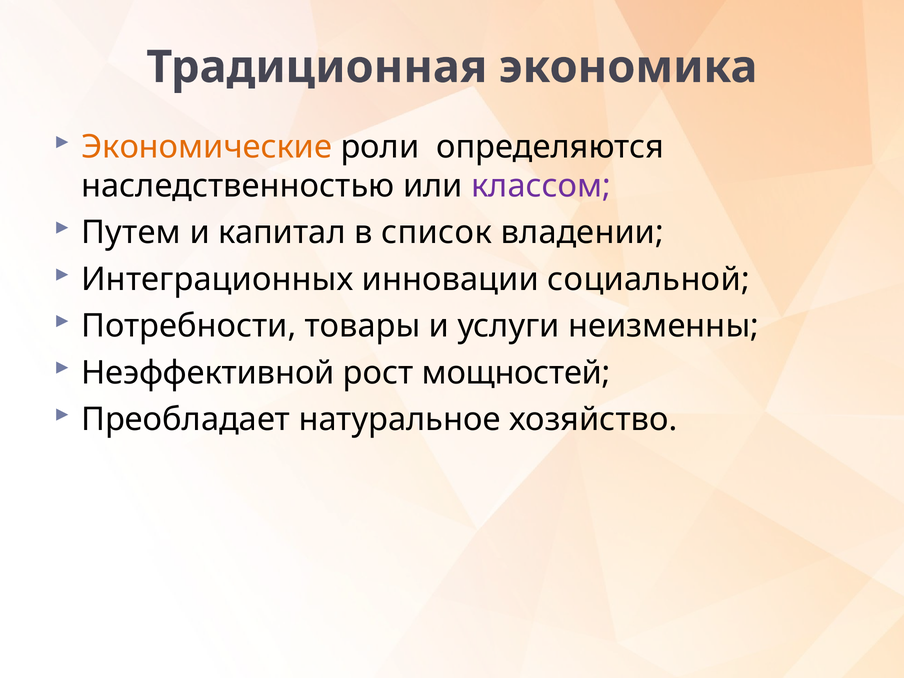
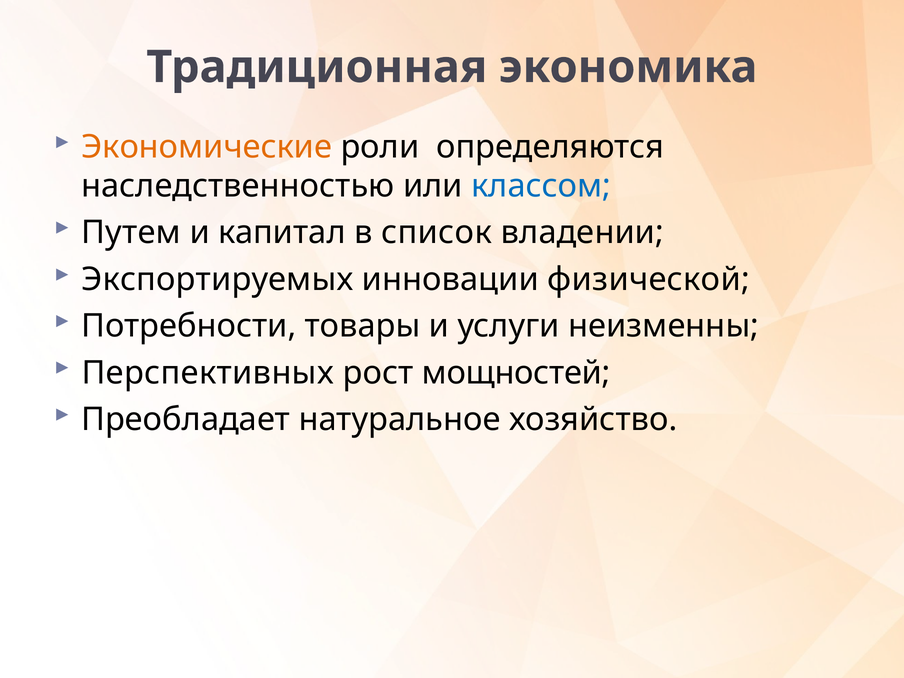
классом colour: purple -> blue (541, 186)
Интеграционных: Интеграционных -> Экспортируемых (217, 279)
социальной: социальной -> физической (649, 279)
Неэффективной: Неэффективной -> Перспективных (208, 373)
